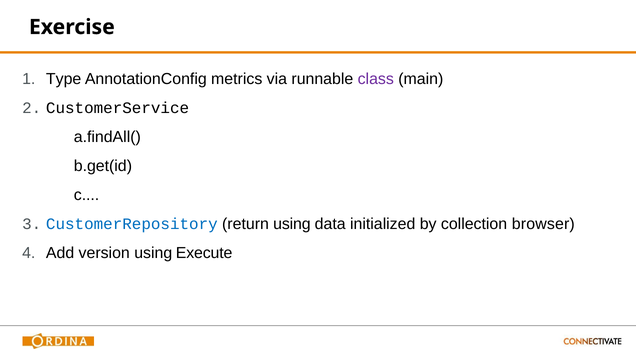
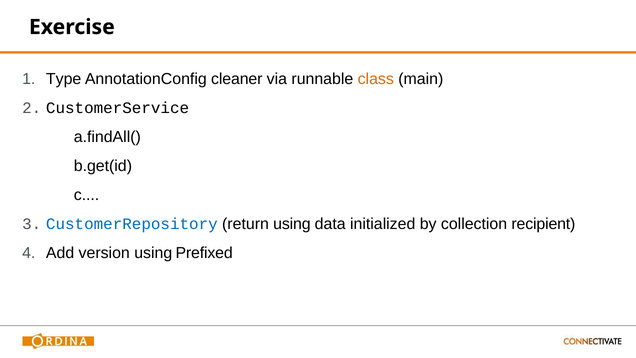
metrics: metrics -> cleaner (237, 79)
class colour: purple -> orange (376, 79)
browser: browser -> recipient (543, 224)
Execute: Execute -> Prefixed (204, 253)
